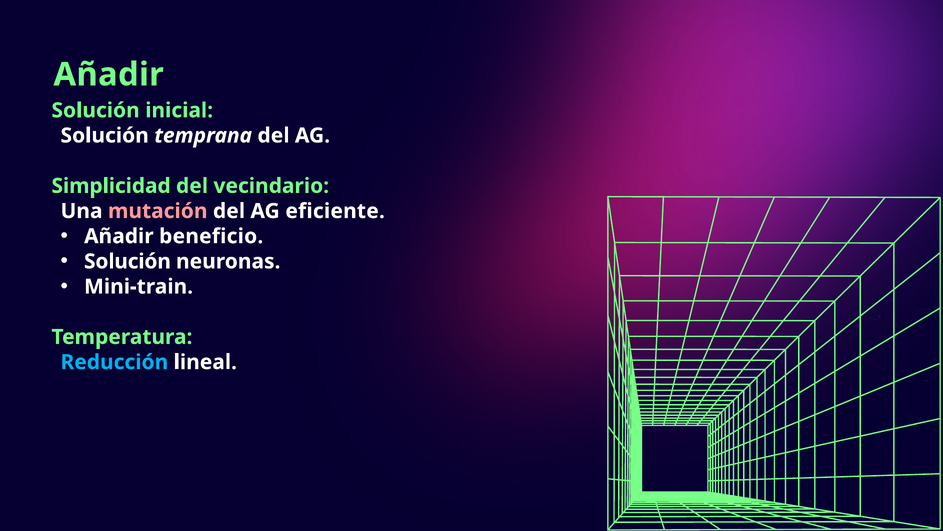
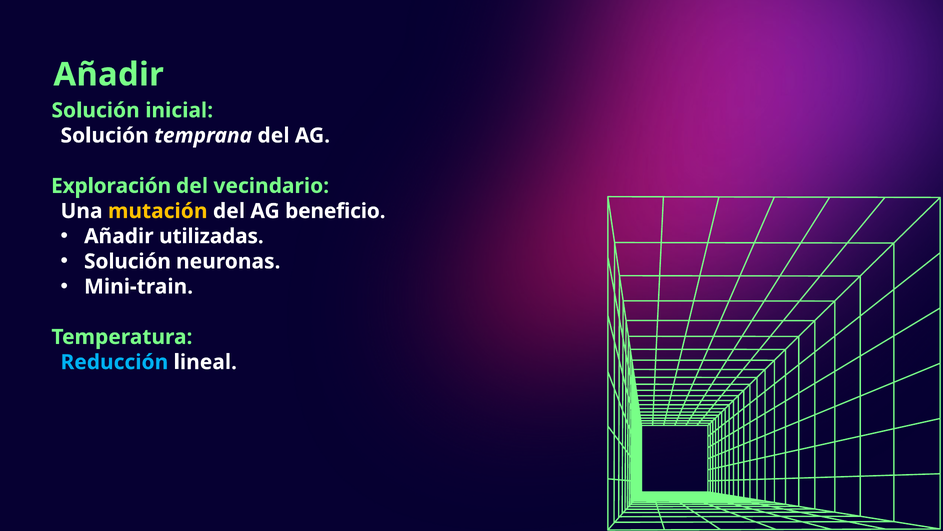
Simplicidad: Simplicidad -> Exploración (111, 186)
mutación colour: pink -> yellow (158, 211)
eficiente: eficiente -> beneficio (335, 211)
beneficio: beneficio -> utilizadas (211, 236)
